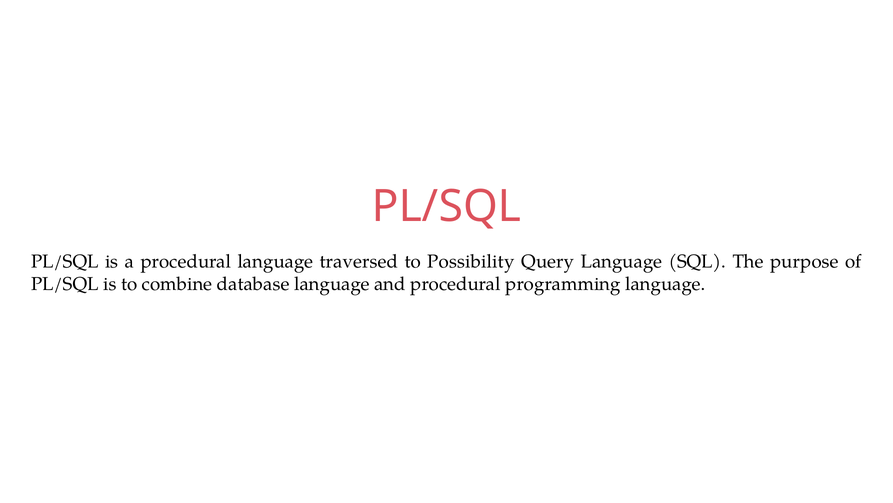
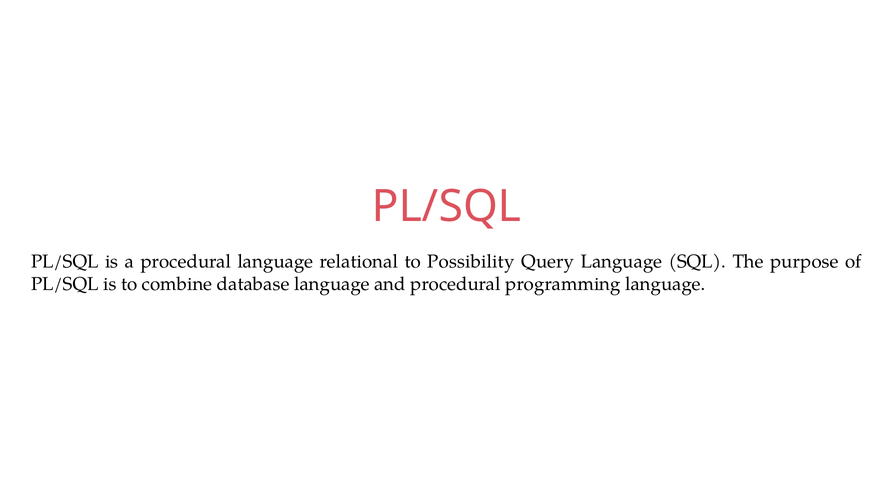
traversed: traversed -> relational (359, 261)
